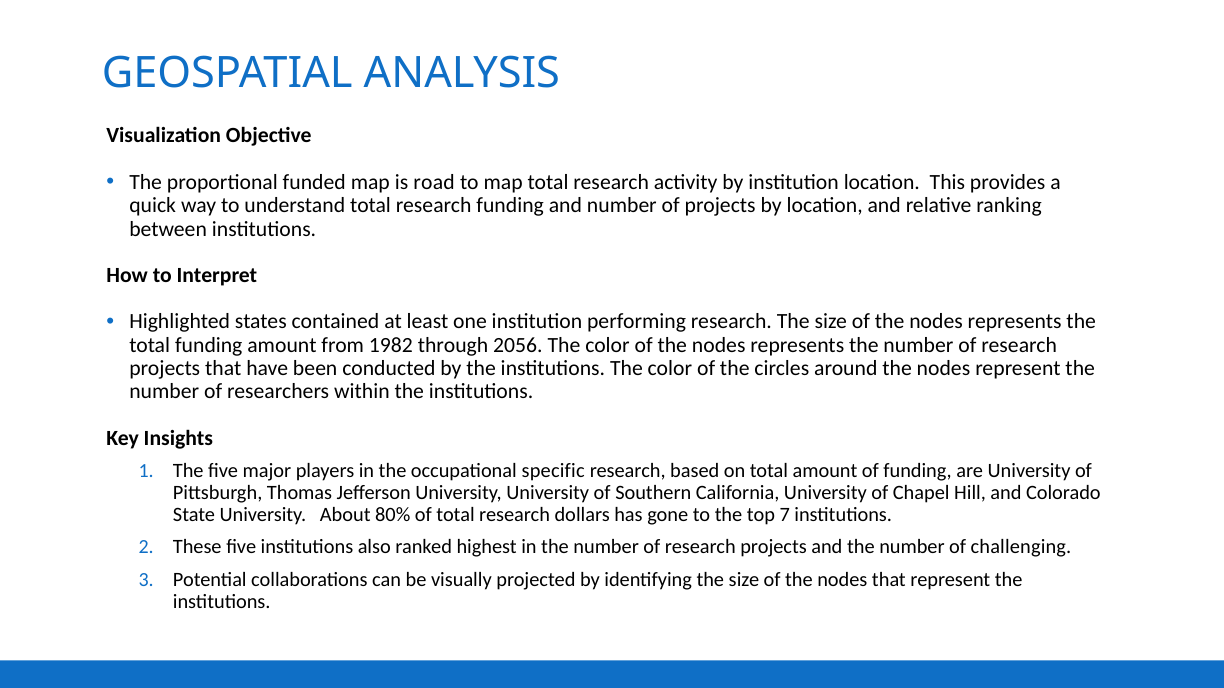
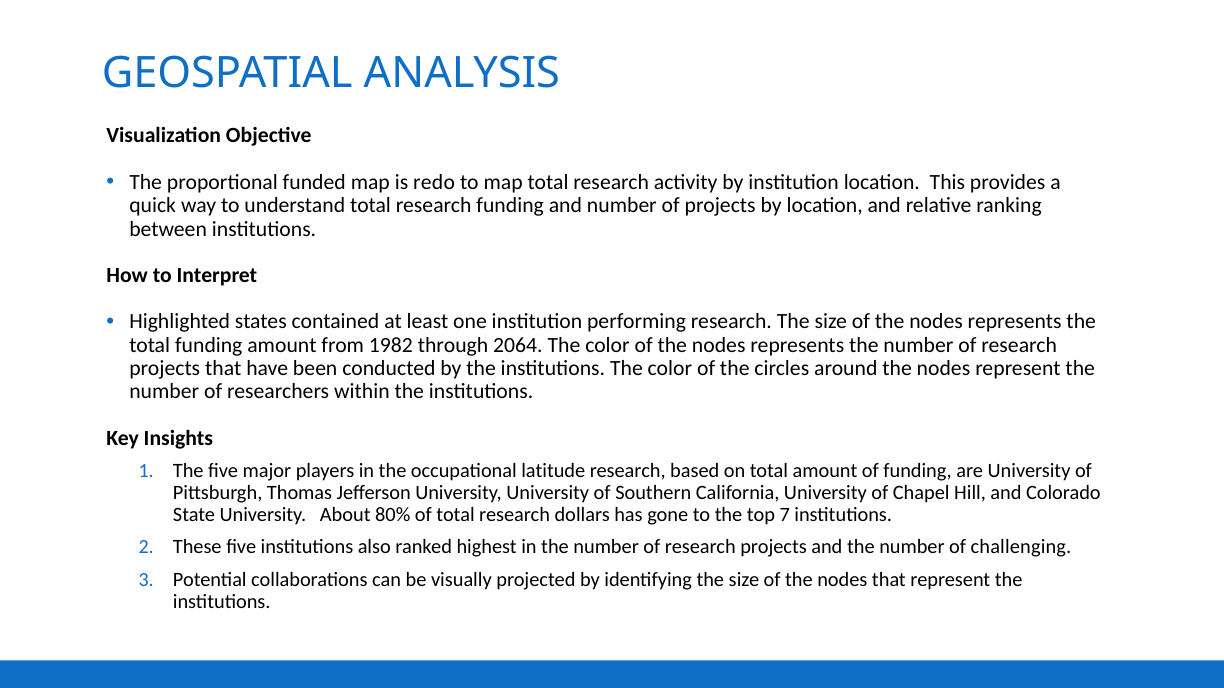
road: road -> redo (434, 182)
2056: 2056 -> 2064 (518, 345)
specific: specific -> latitude (553, 471)
